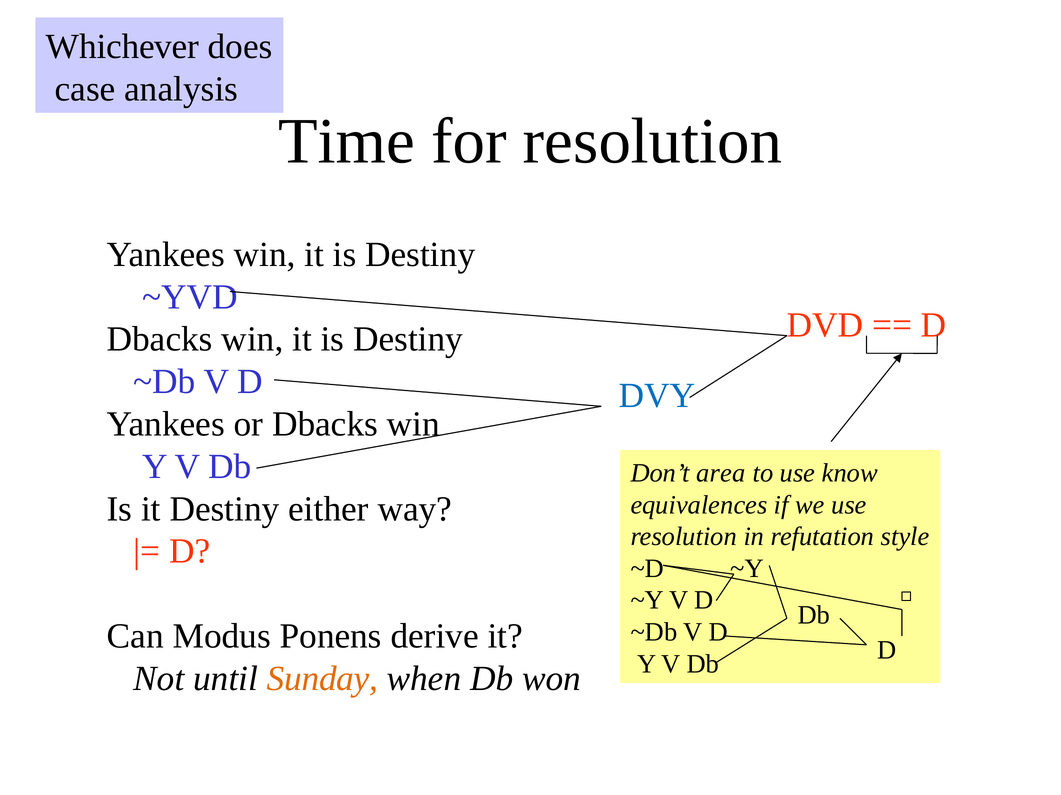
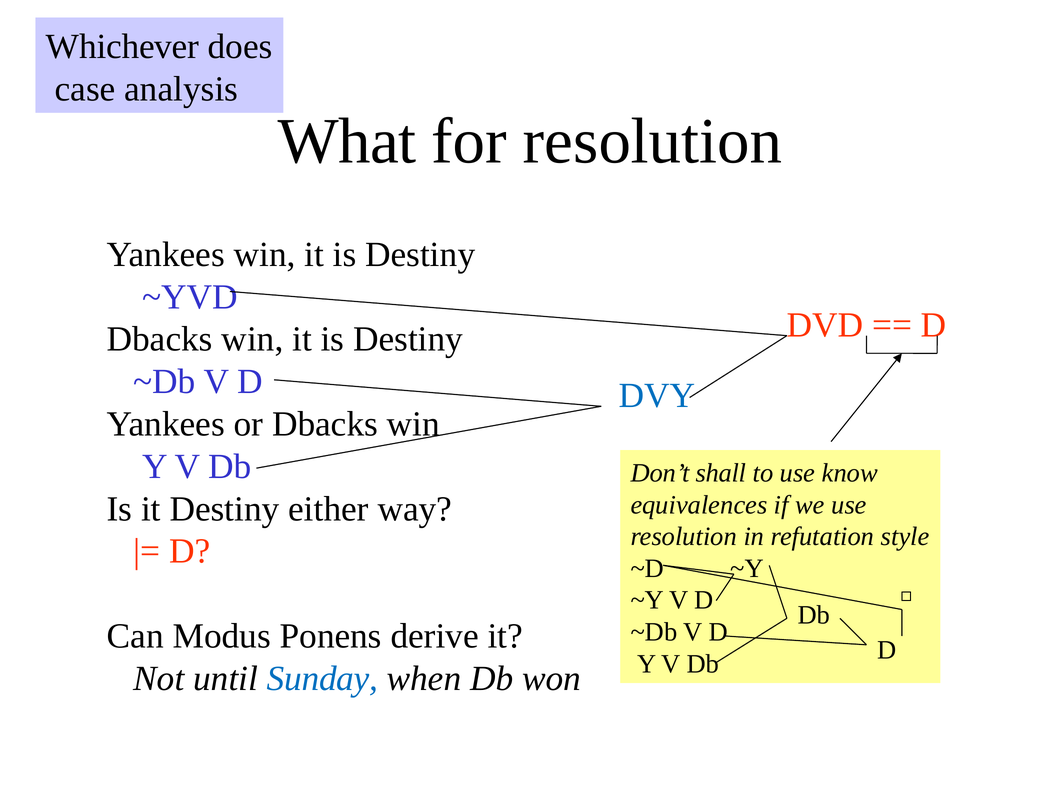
Time: Time -> What (347, 142)
area: area -> shall (721, 474)
Sunday colour: orange -> blue (322, 679)
